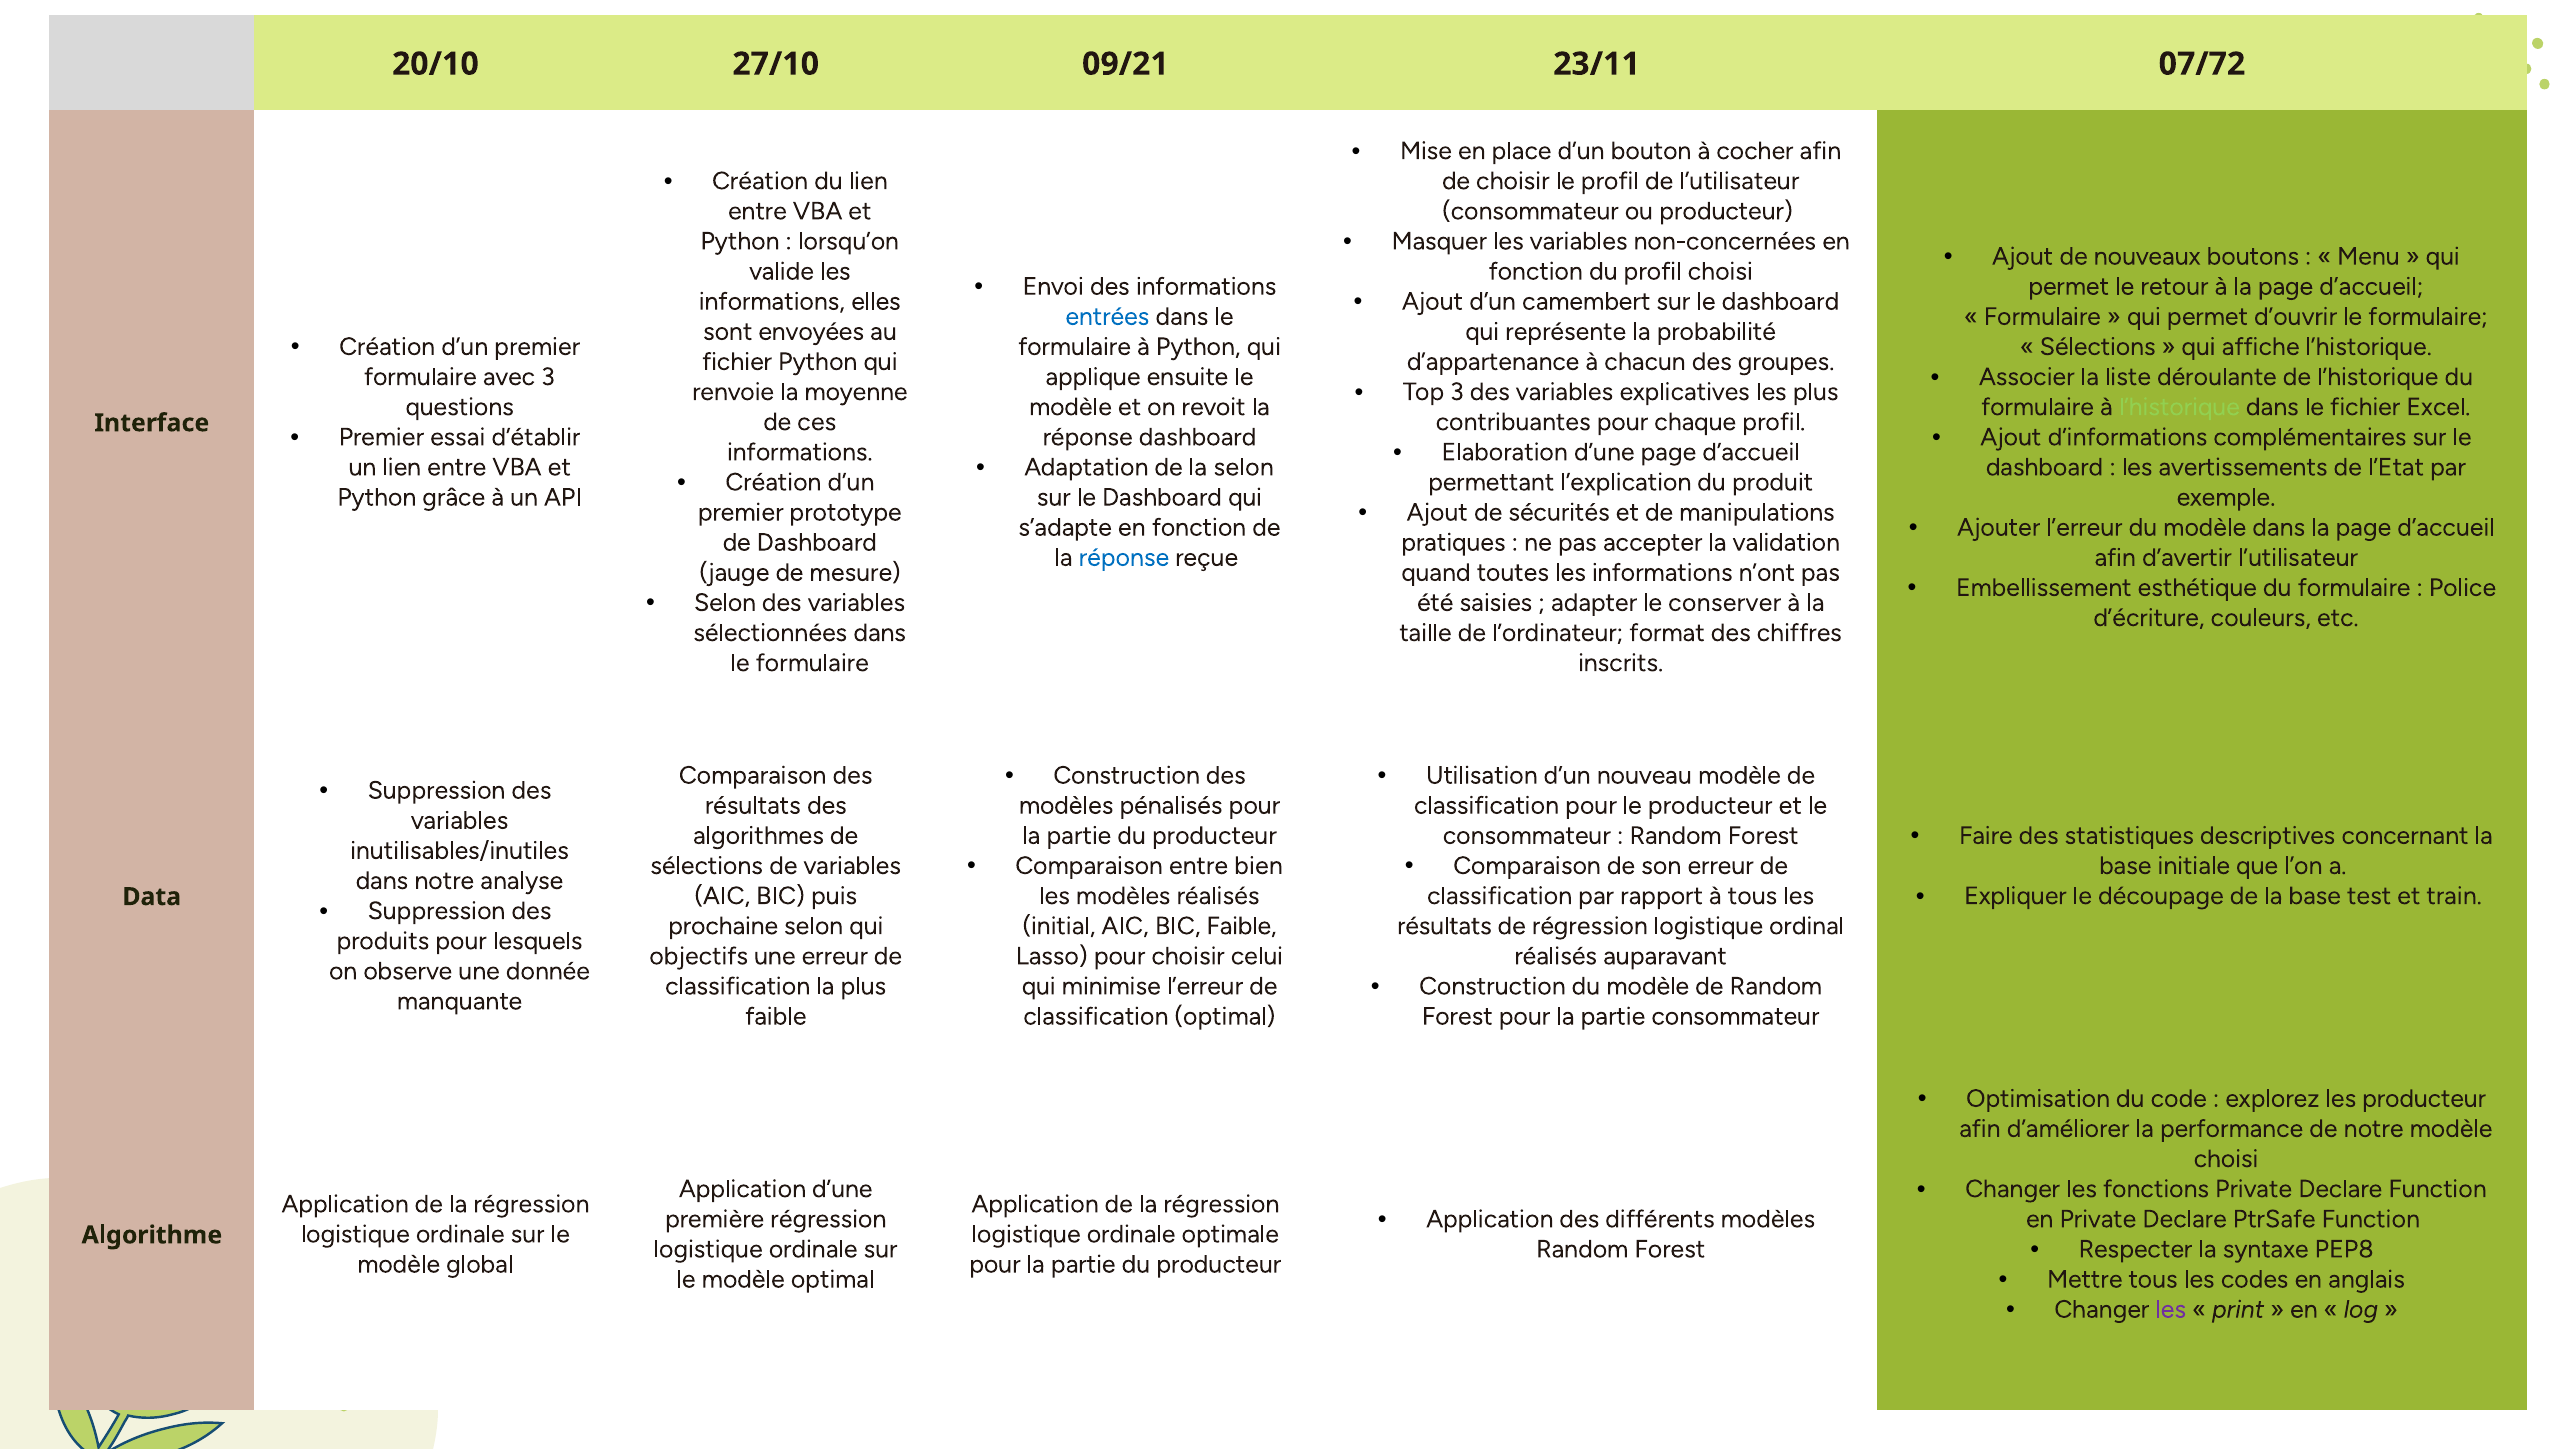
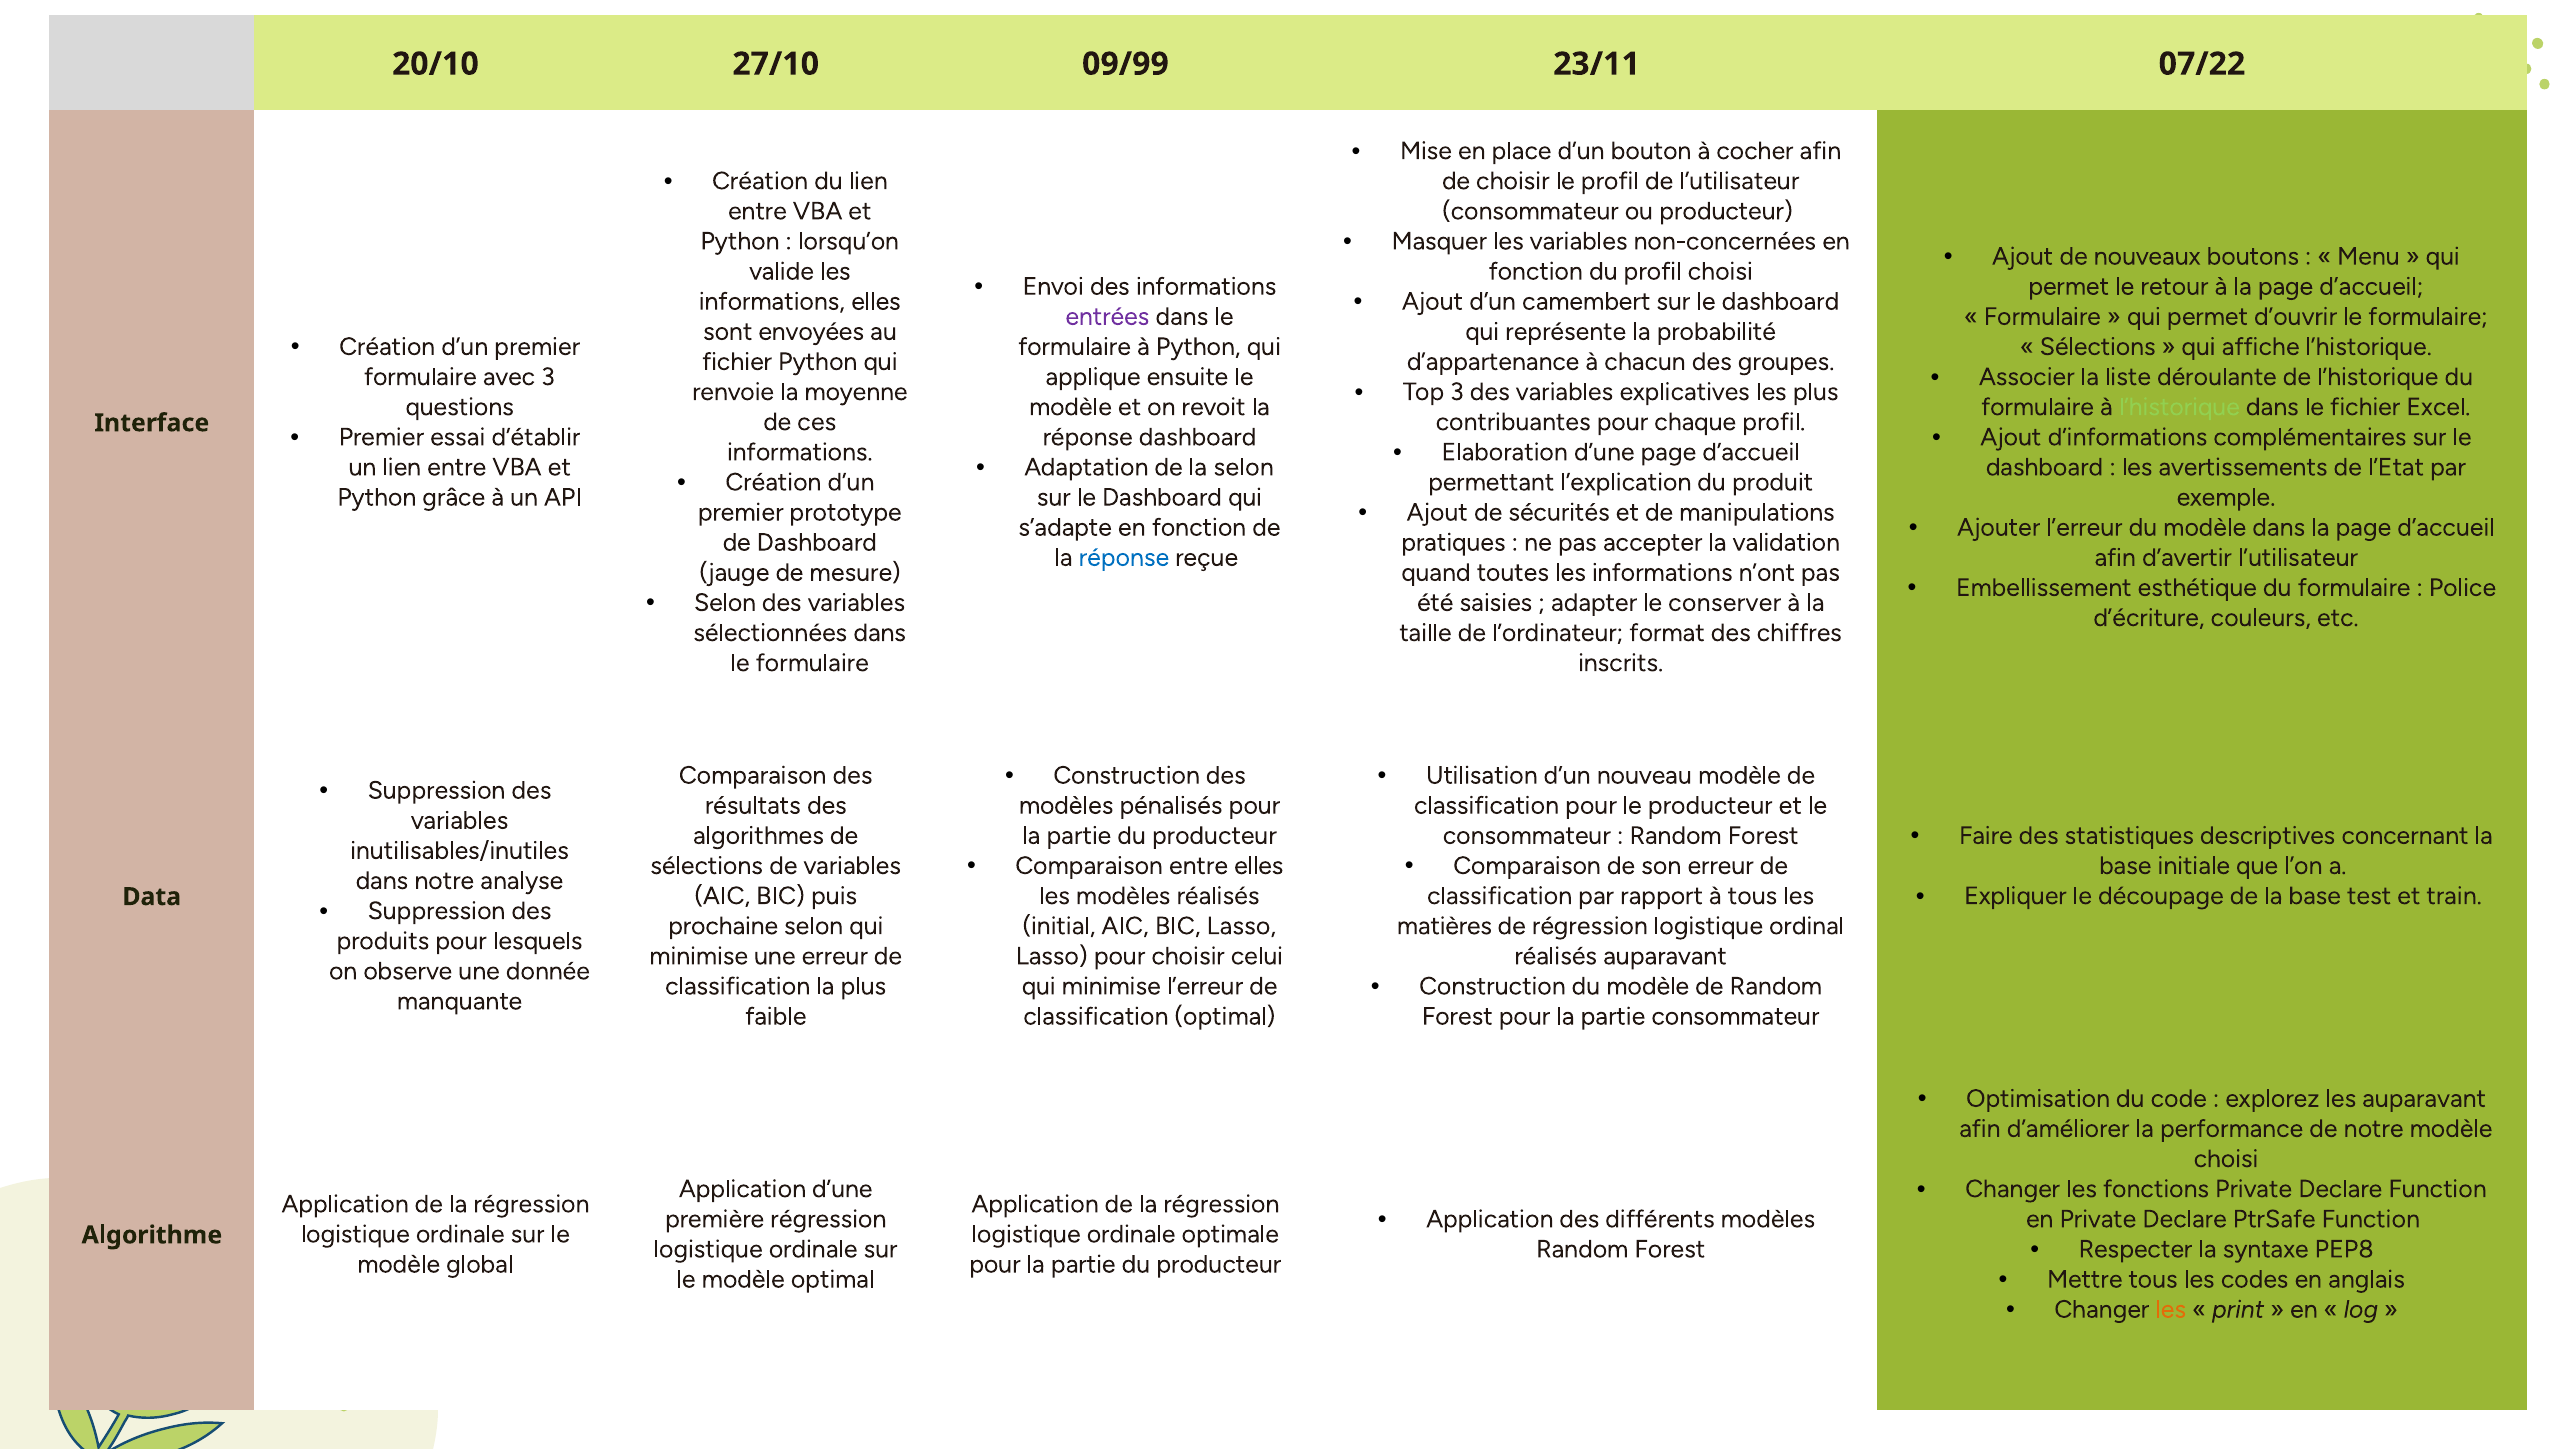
09/21: 09/21 -> 09/99 (1125, 64)
07/72: 07/72 -> 07/22 (2202, 64)
entrées colour: blue -> purple (1107, 317)
entre bien: bien -> elles (1259, 866)
BIC Faible: Faible -> Lasso (1241, 926)
résultats: résultats -> matières (1444, 926)
objectifs: objectifs -> minimise (699, 956)
les producteur: producteur -> auparavant (2424, 1099)
les colour: purple -> orange (2171, 1309)
